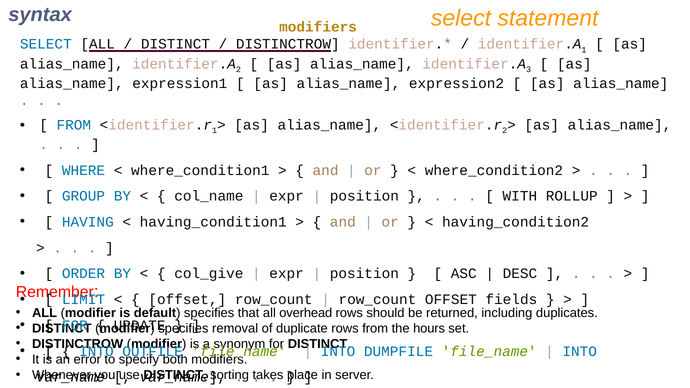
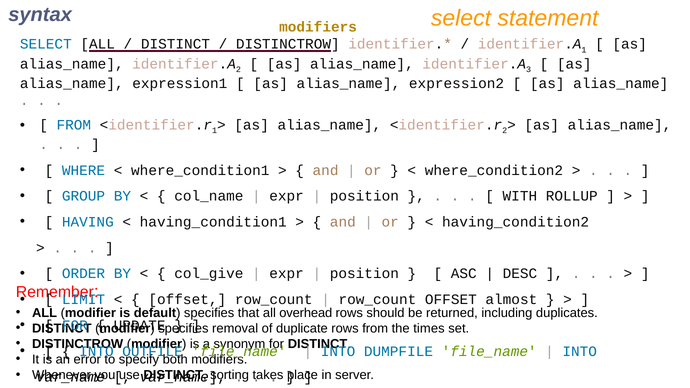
fields: fields -> almost (511, 300)
hours: hours -> times (429, 328)
